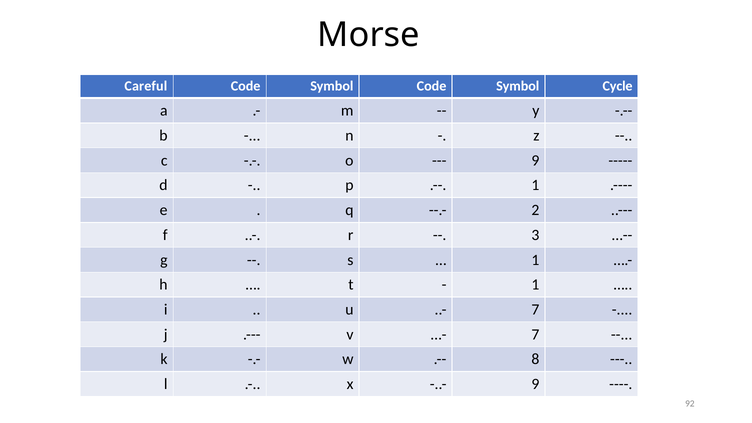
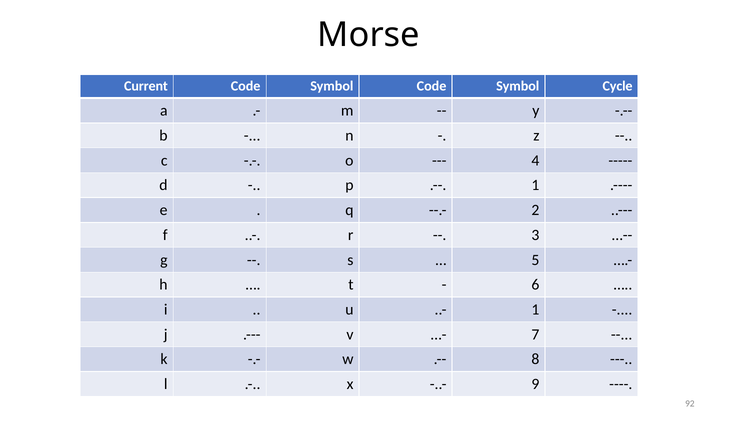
Careful: Careful -> Current (146, 86)
9: 9 -> 4 (535, 160)
1: 1 -> 5 (535, 260)
1: 1 -> 6 (535, 285)
7: 7 -> 1 (535, 310)
